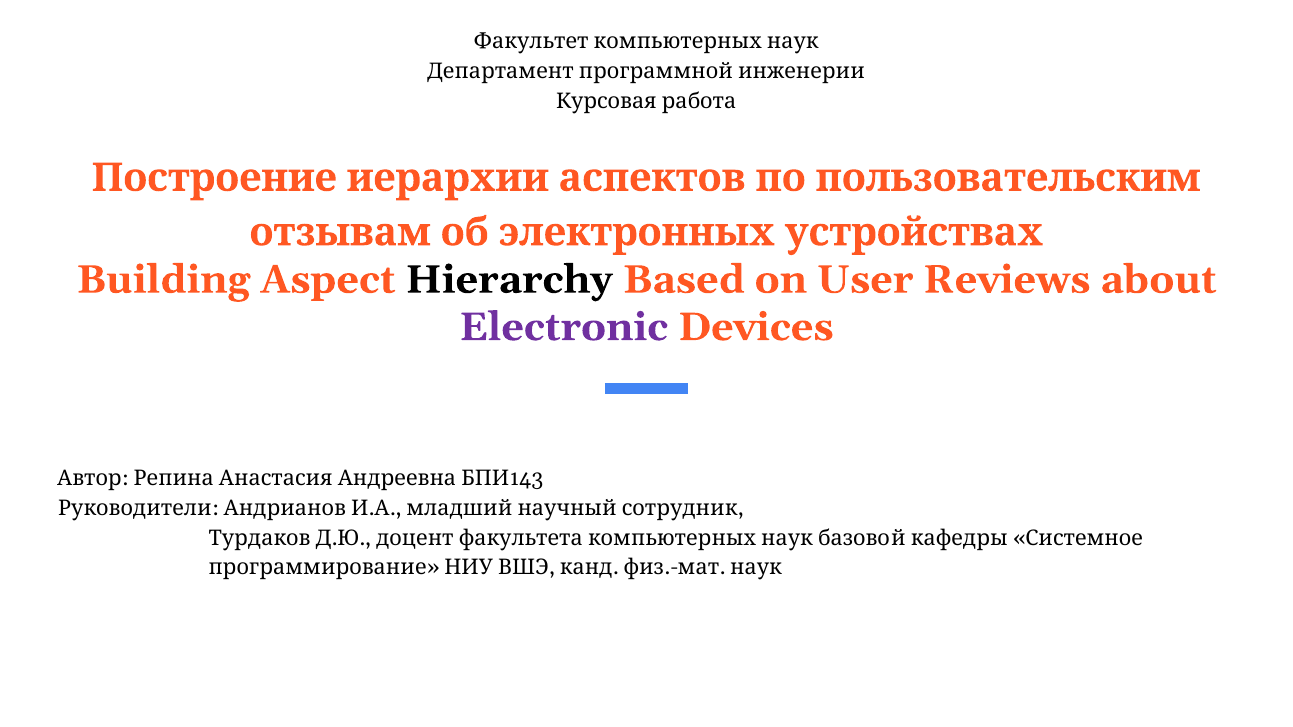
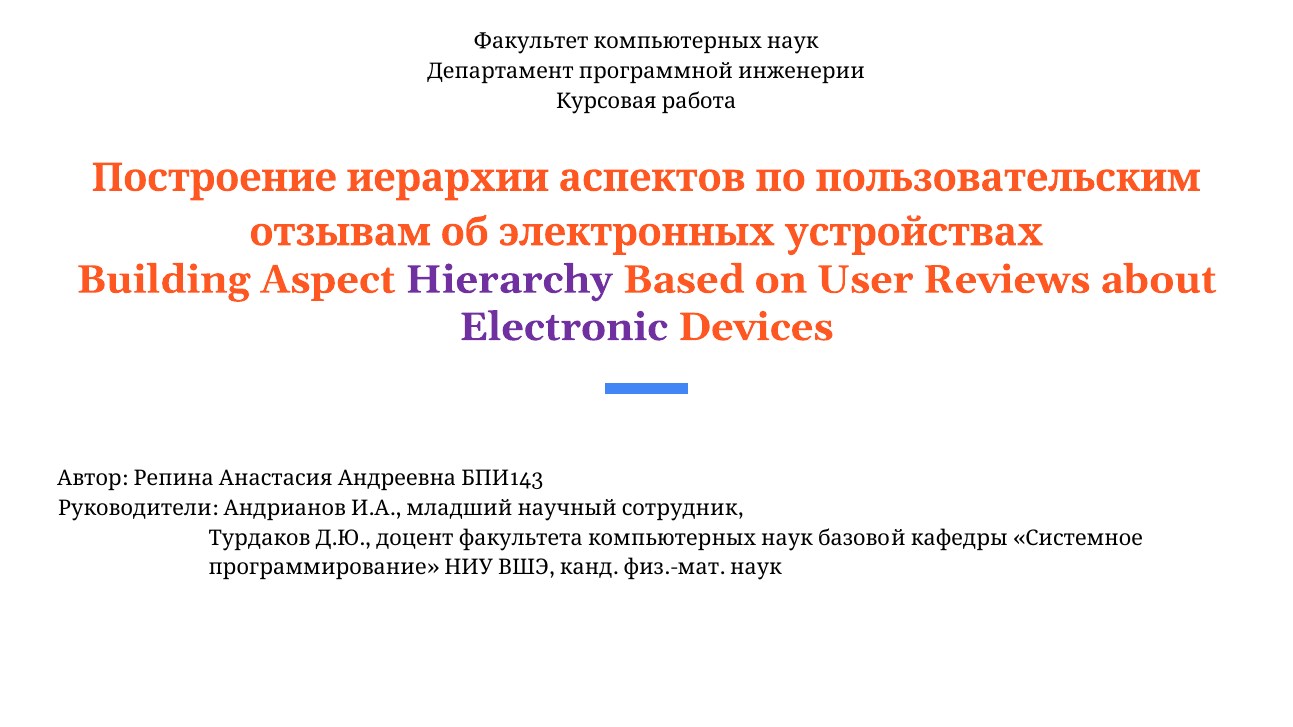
Hierarchy colour: black -> purple (509, 280)
